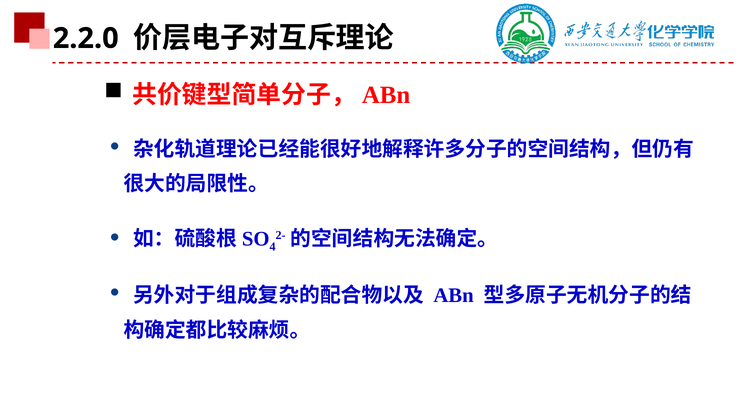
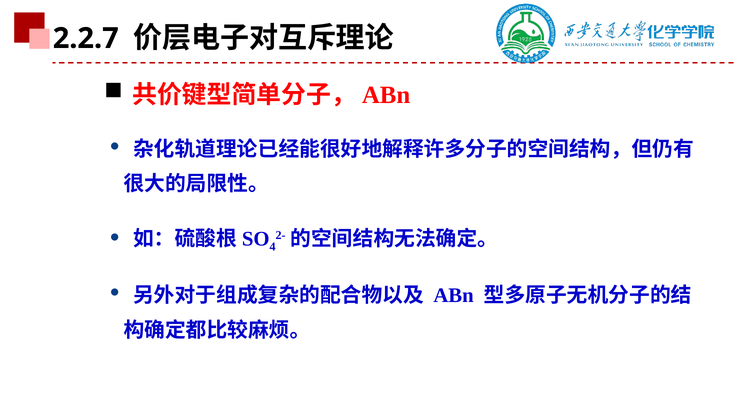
2.2.0: 2.2.0 -> 2.2.7 (86, 38)
